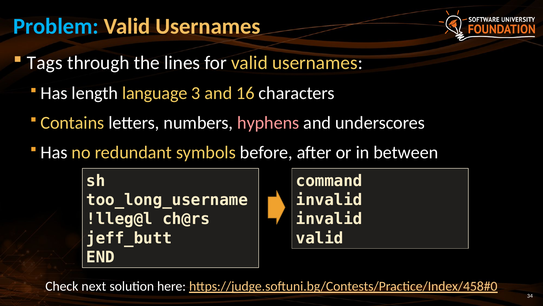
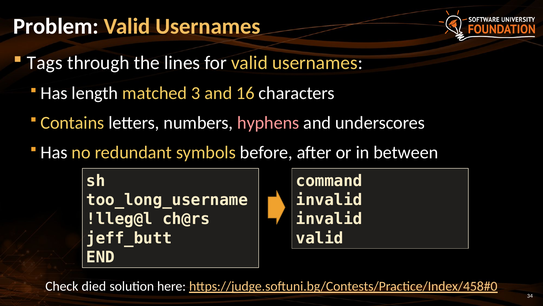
Problem colour: light blue -> white (56, 26)
language: language -> matched (155, 93)
next: next -> died (94, 286)
